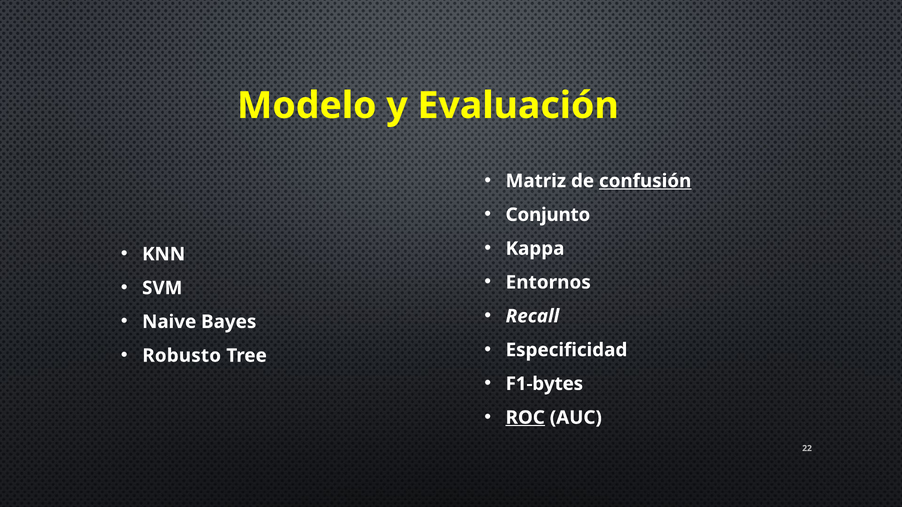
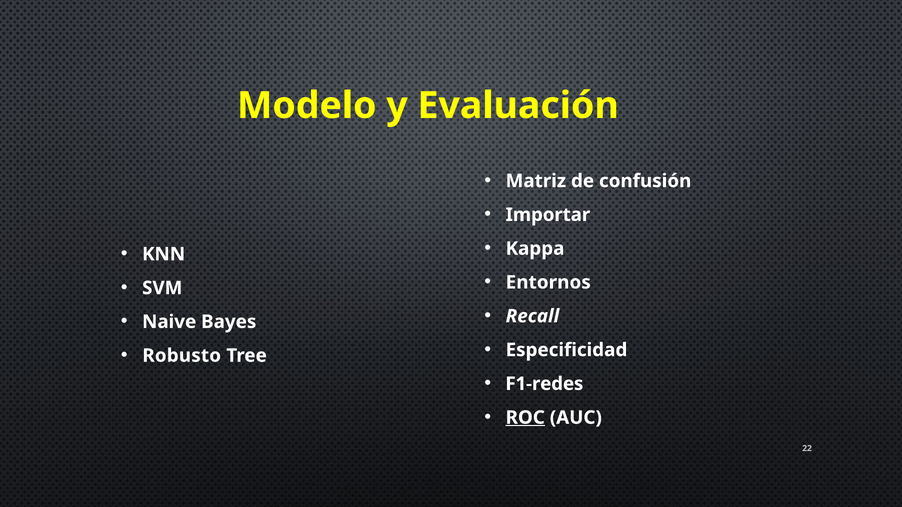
confusión underline: present -> none (645, 181)
Conjunto: Conjunto -> Importar (548, 215)
F1-bytes: F1-bytes -> F1-redes (544, 384)
